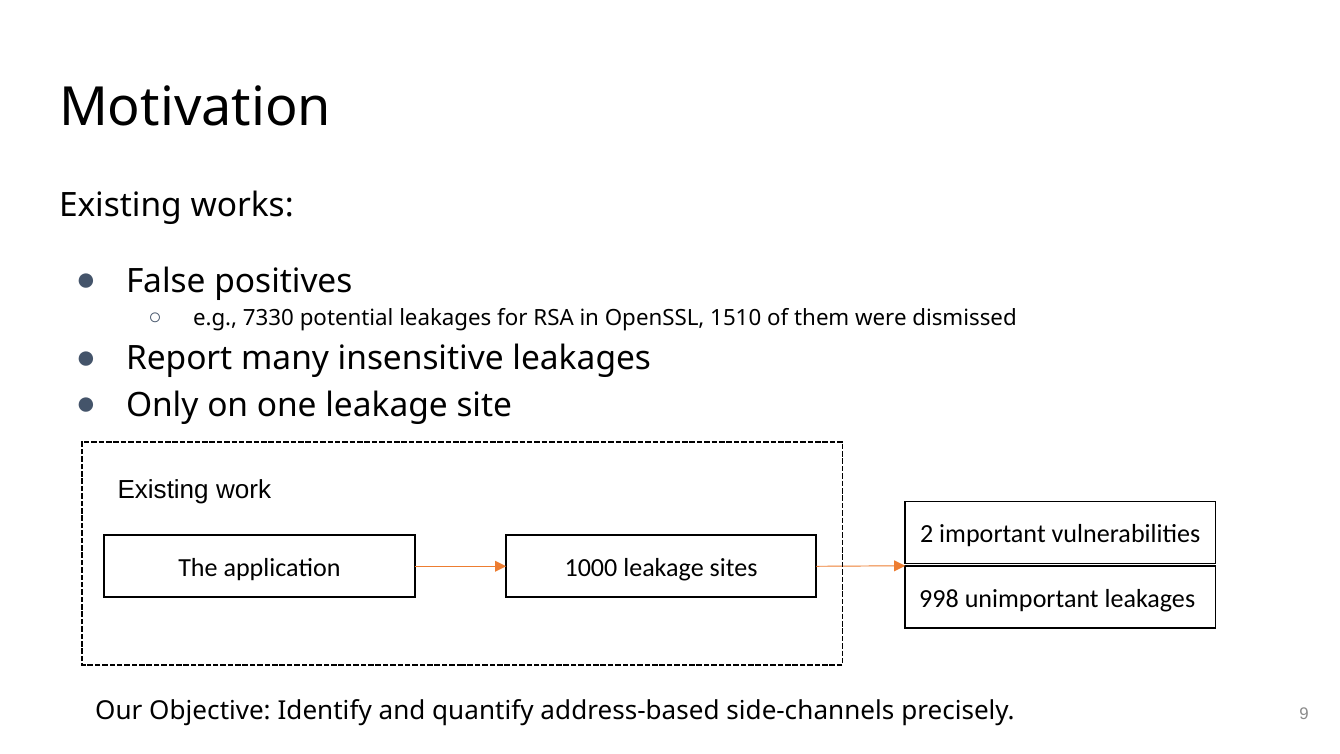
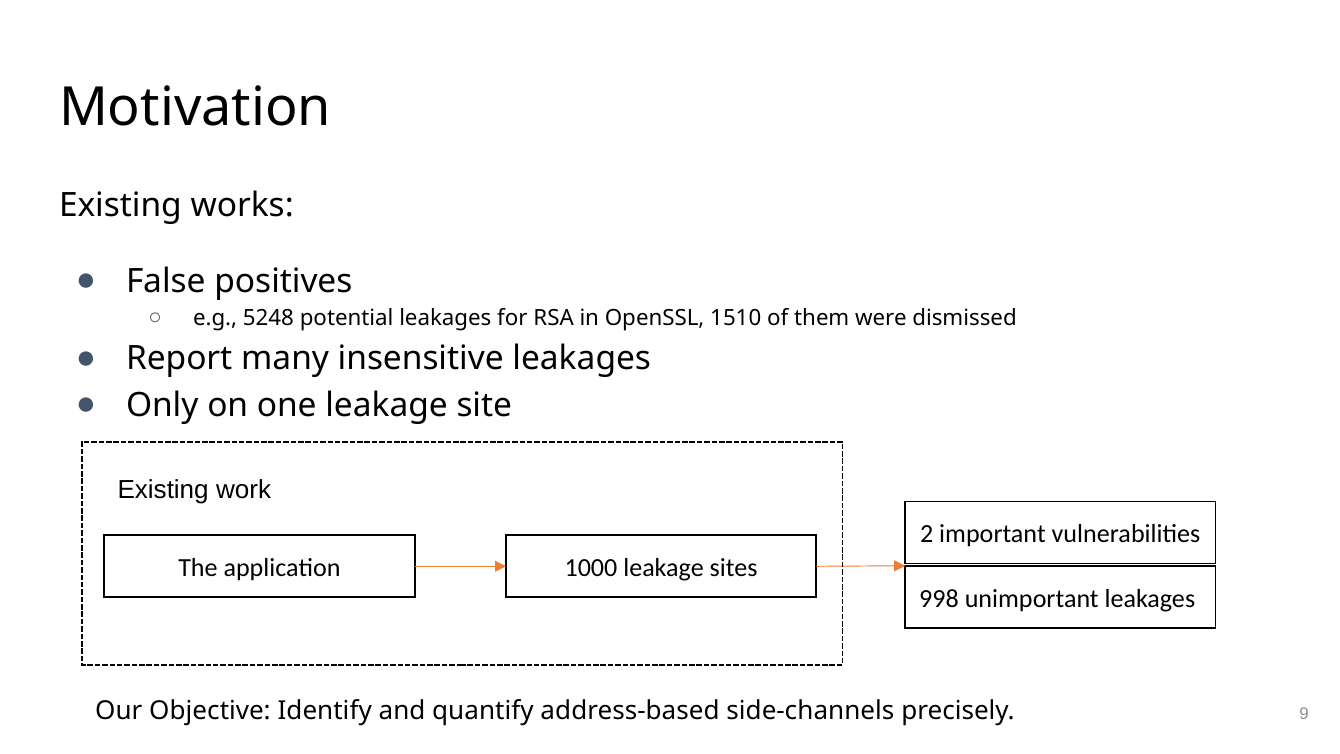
7330: 7330 -> 5248 (268, 318)
